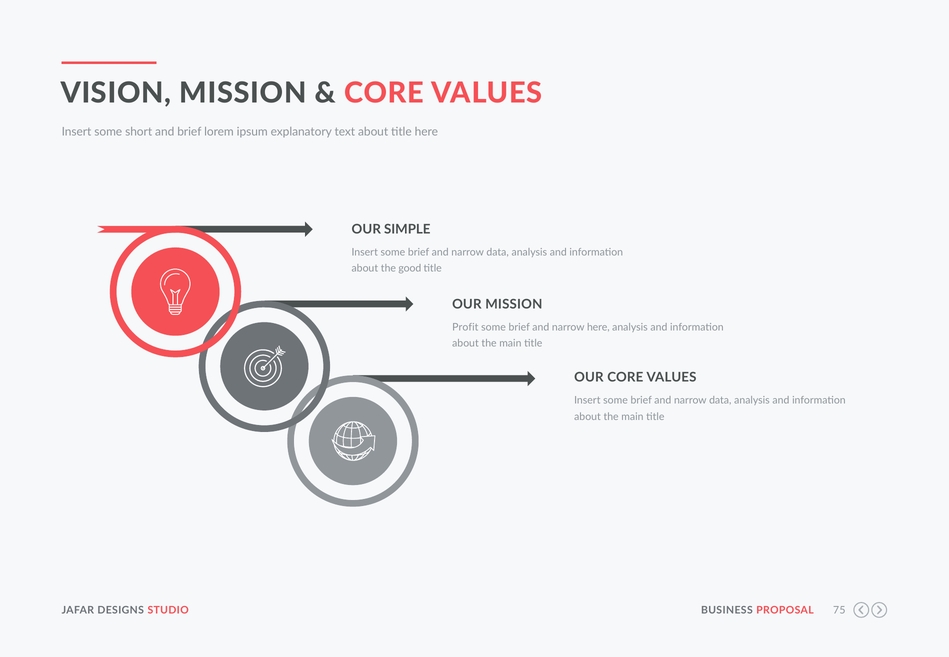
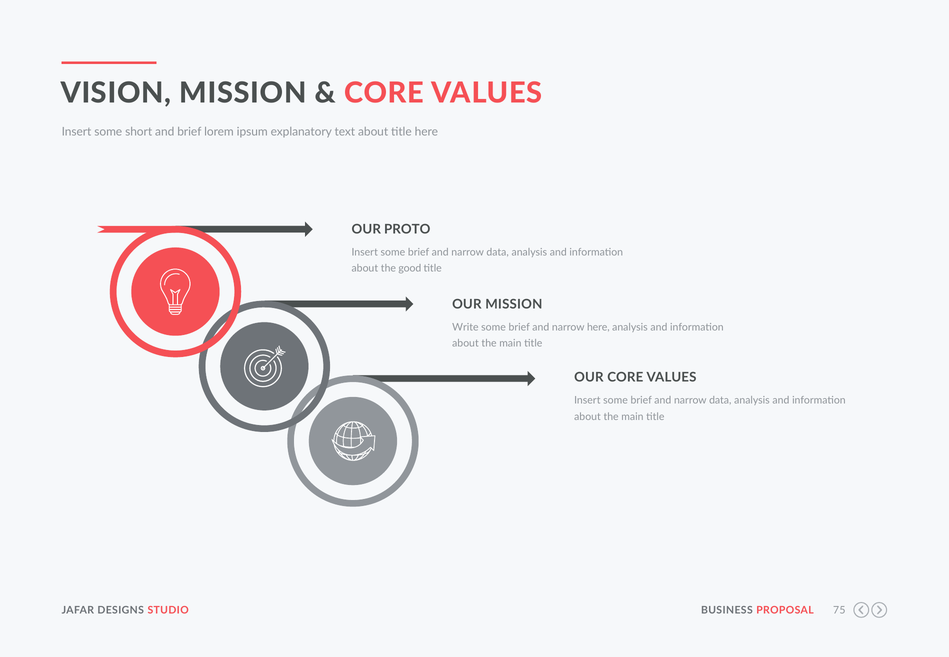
SIMPLE: SIMPLE -> PROTO (407, 229)
Profit: Profit -> Write (465, 327)
